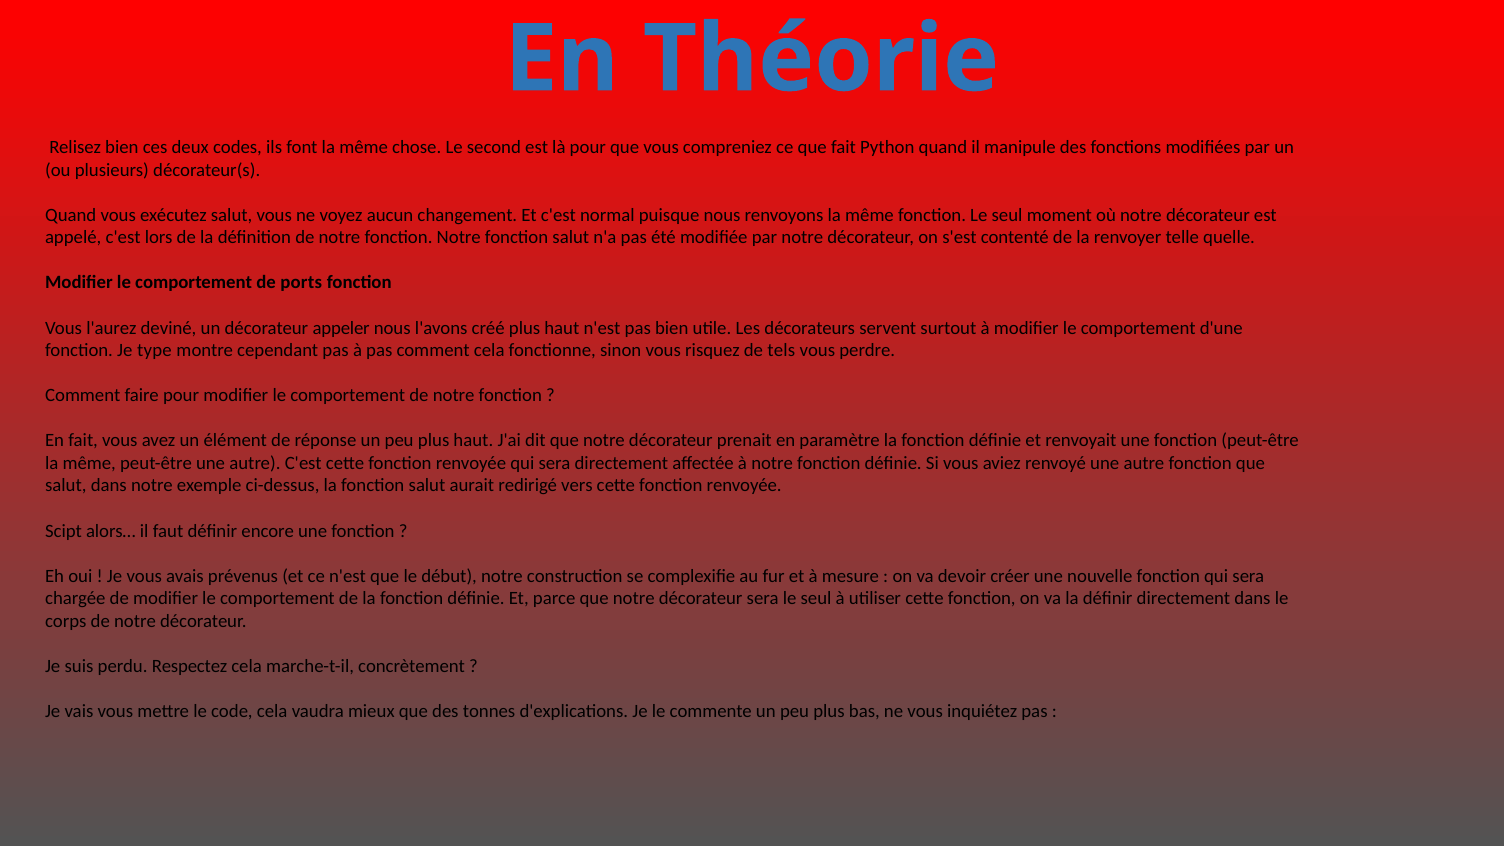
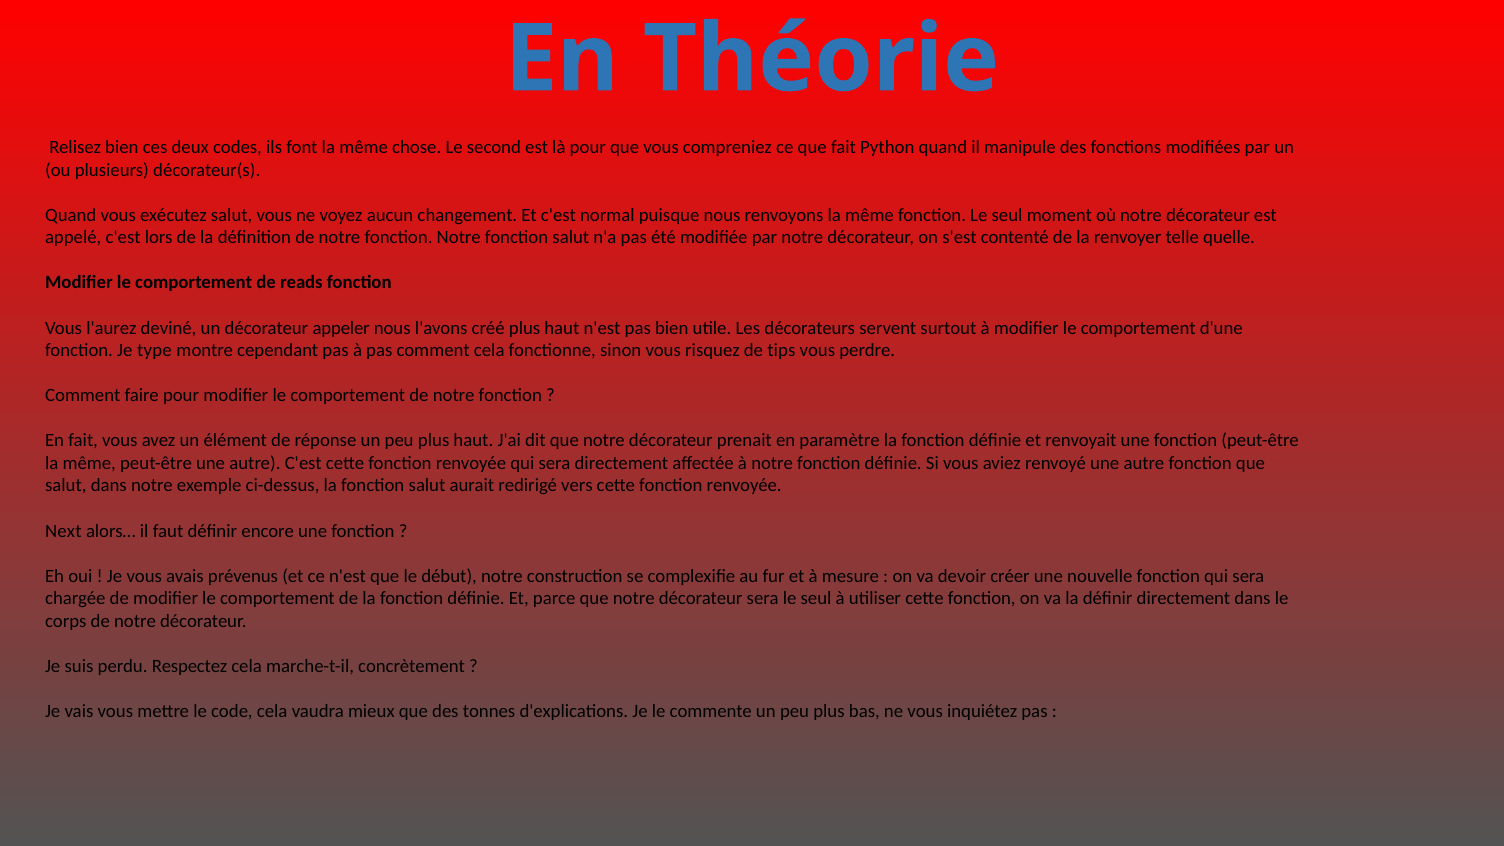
ports: ports -> reads (301, 283)
tels: tels -> tips (781, 350)
Scipt: Scipt -> Next (63, 531)
